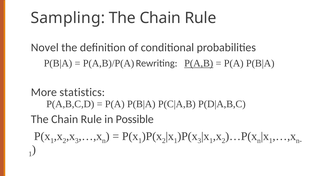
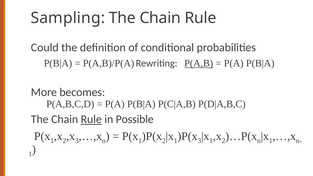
Novel: Novel -> Could (45, 48)
statistics: statistics -> becomes (82, 92)
Rule underline: none -> present (91, 119)
